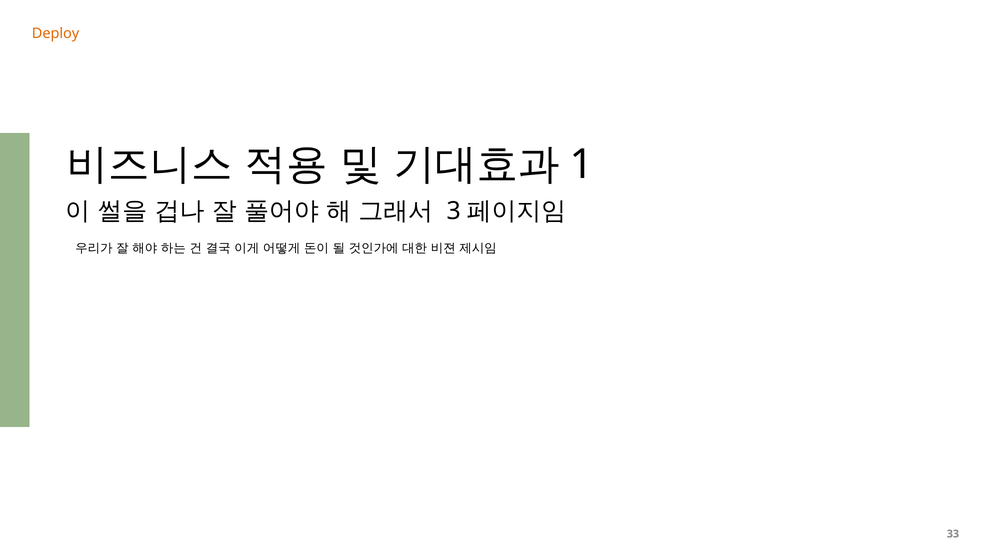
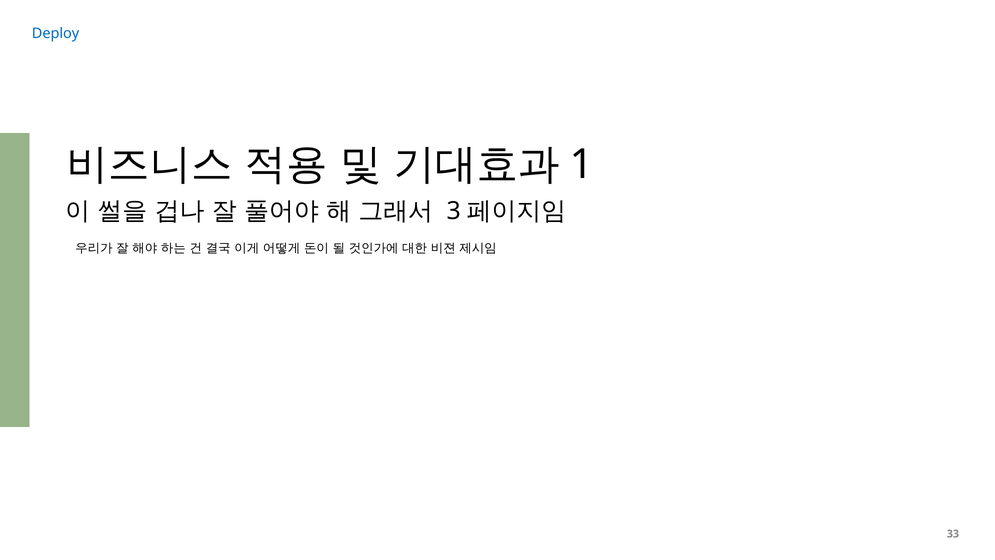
Deploy colour: orange -> blue (56, 34)
